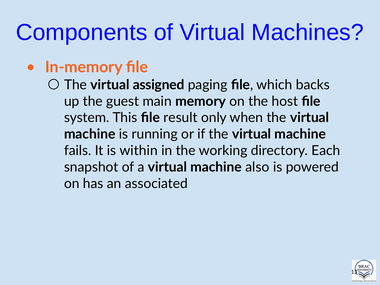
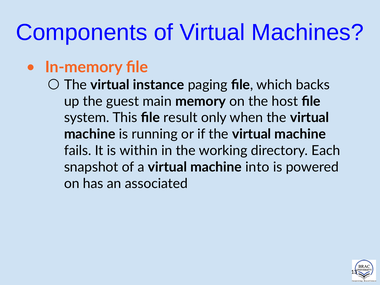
assigned: assigned -> instance (158, 85)
also: also -> into (257, 167)
